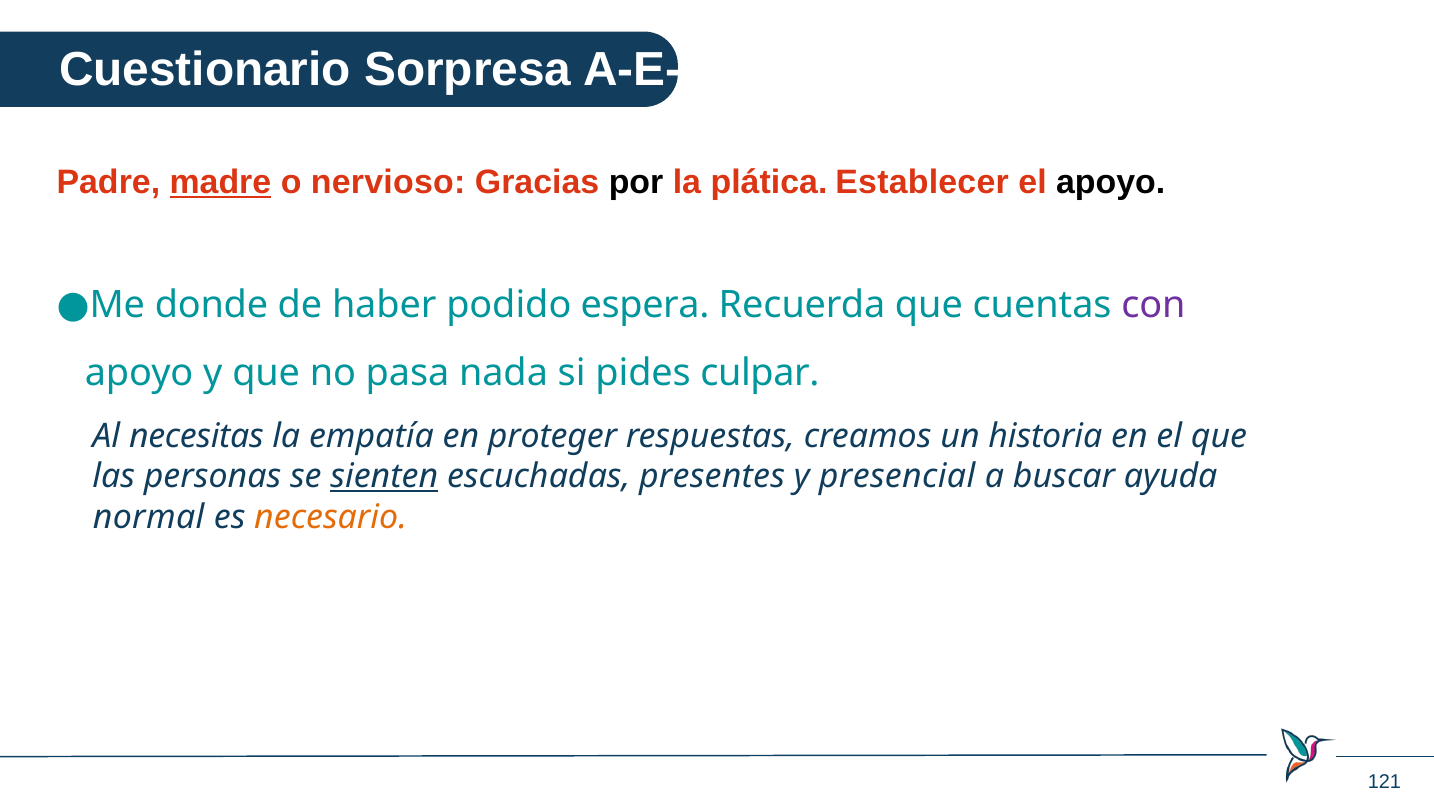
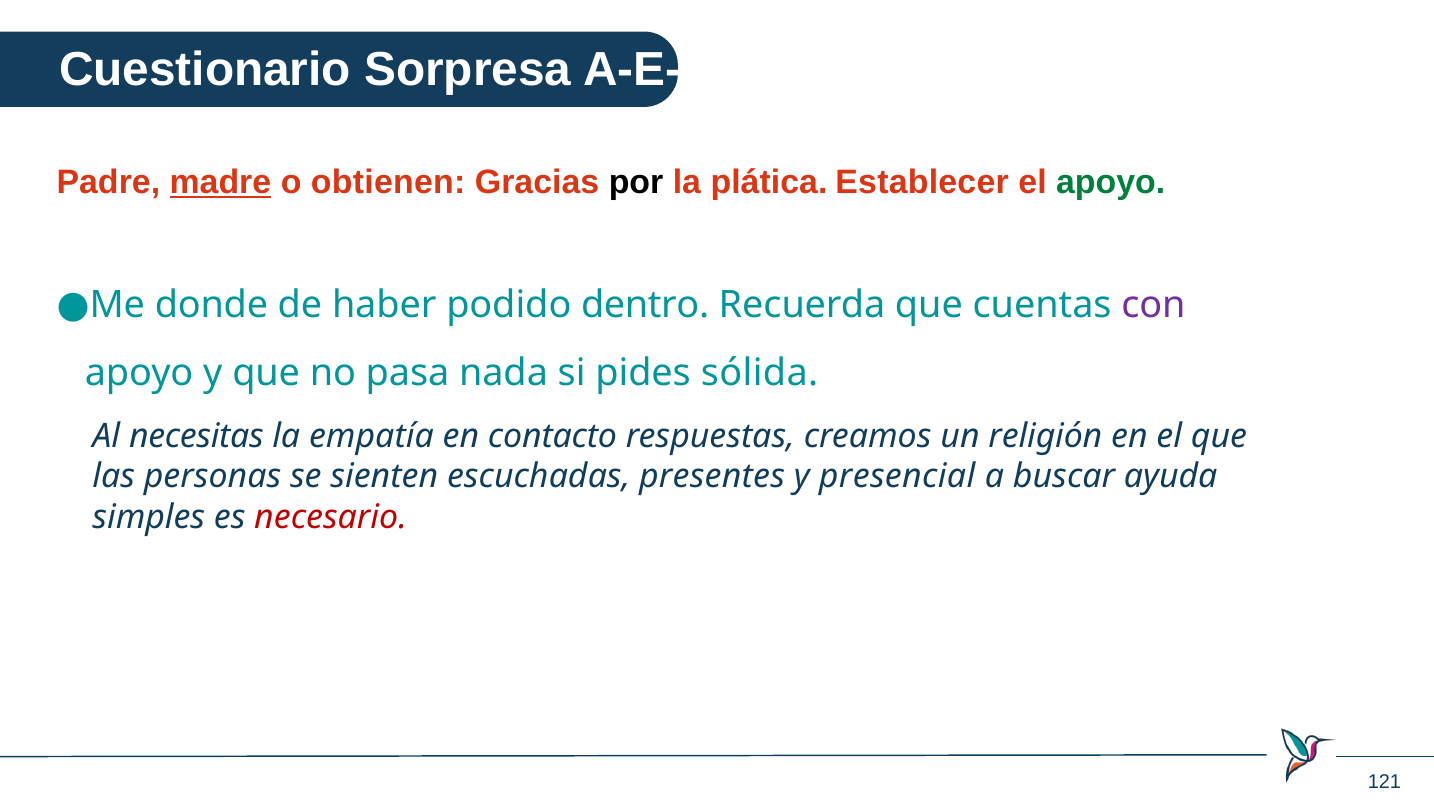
nervioso: nervioso -> obtienen (388, 182)
apoyo colour: black -> green (1111, 182)
espera: espera -> dentro (645, 306)
culpar: culpar -> sólida (760, 374)
proteger: proteger -> contacto (553, 436)
historia: historia -> religión (1045, 436)
sienten underline: present -> none (384, 477)
normal: normal -> simples (149, 518)
necesario colour: orange -> red (331, 518)
